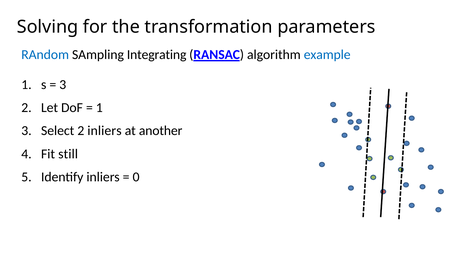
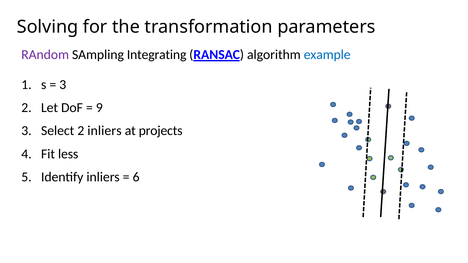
RAndom colour: blue -> purple (45, 55)
1: 1 -> 9 (99, 108)
another: another -> projects (161, 131)
still: still -> less (68, 154)
0: 0 -> 6 (136, 177)
